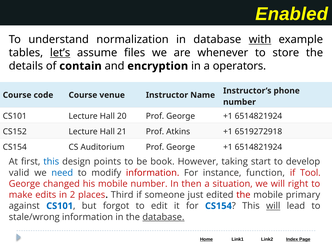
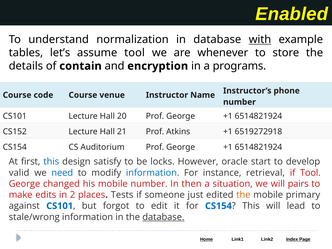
let’s underline: present -> none (60, 53)
assume files: files -> tool (135, 53)
operators: operators -> programs (239, 66)
points: points -> satisfy (107, 162)
book: book -> locks (162, 162)
taking: taking -> oracle (235, 162)
information colour: red -> blue (153, 173)
function: function -> retrieval (265, 173)
right: right -> pairs (298, 184)
Third: Third -> Tests (122, 195)
the colour: red -> orange (243, 195)
will underline: present -> none (273, 206)
